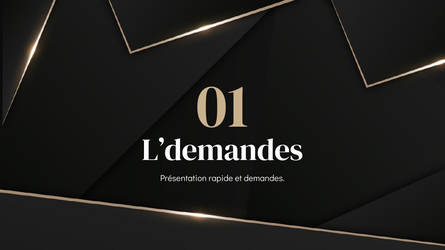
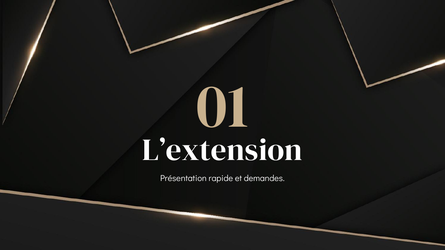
L’demandes: L’demandes -> L’extension (222, 150)
